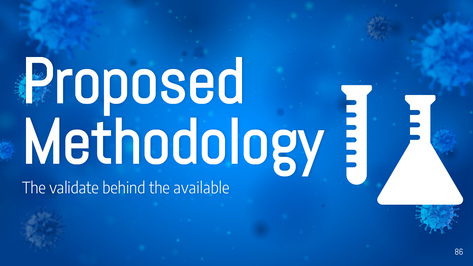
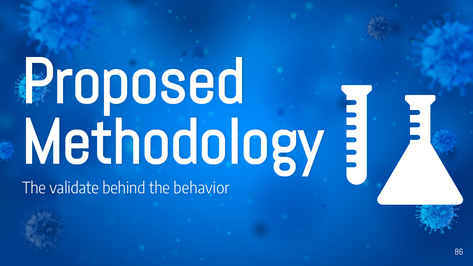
available: available -> behavior (202, 188)
